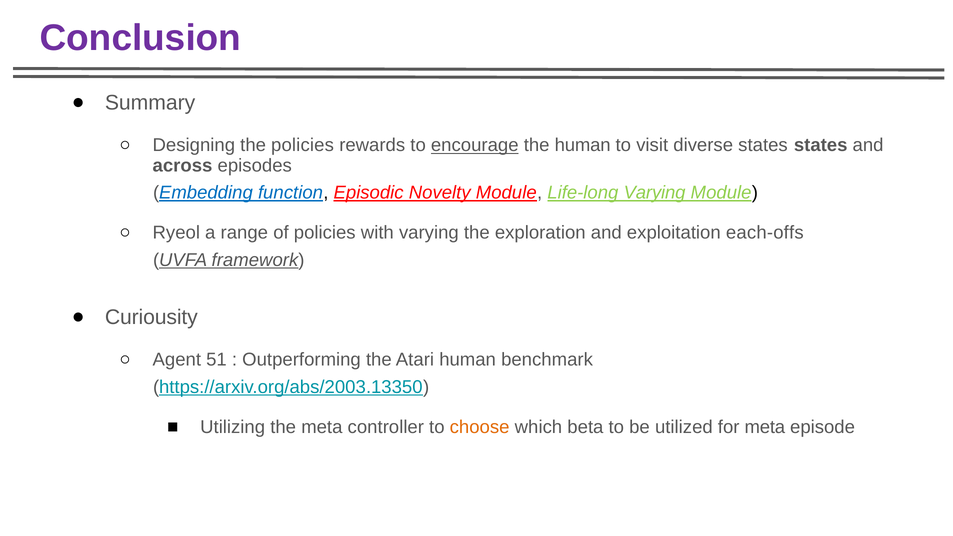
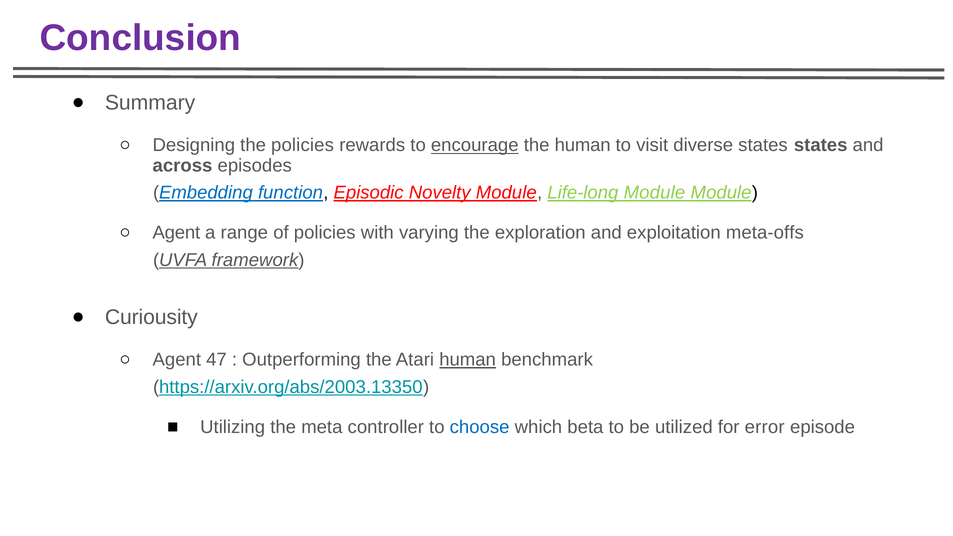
Life-long Varying: Varying -> Module (654, 193)
Ryeol: Ryeol -> Agent (176, 233)
each-offs: each-offs -> meta-offs (765, 233)
51: 51 -> 47 (216, 360)
human underline: none -> present (468, 360)
choose colour: orange -> blue (480, 427)
for meta: meta -> error (765, 427)
